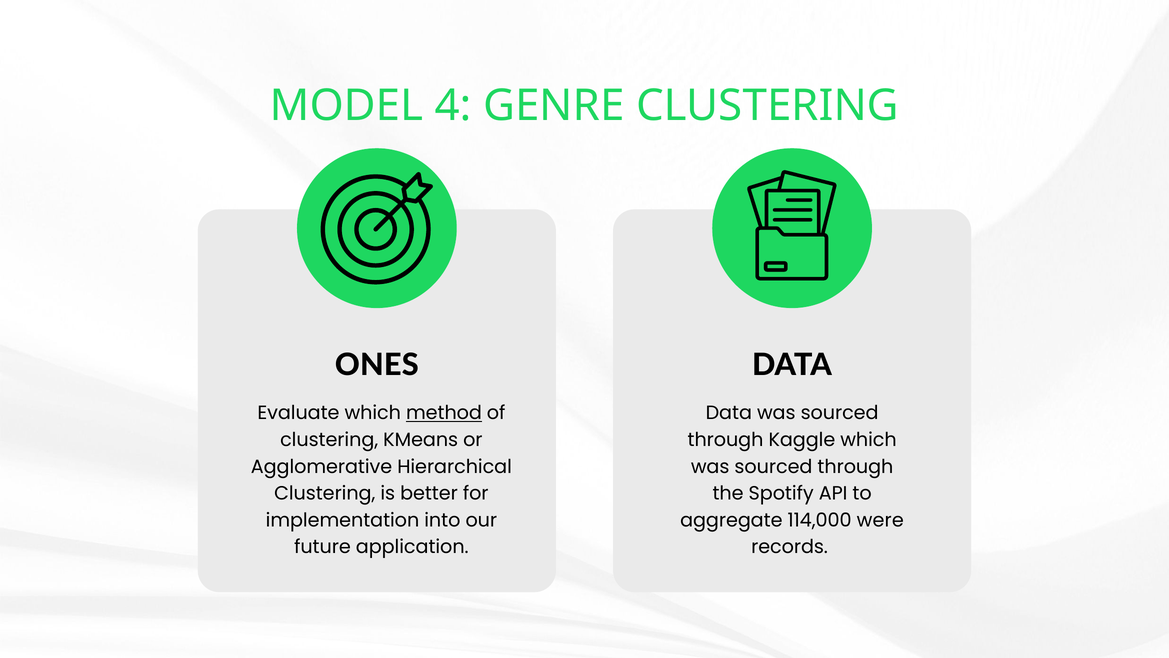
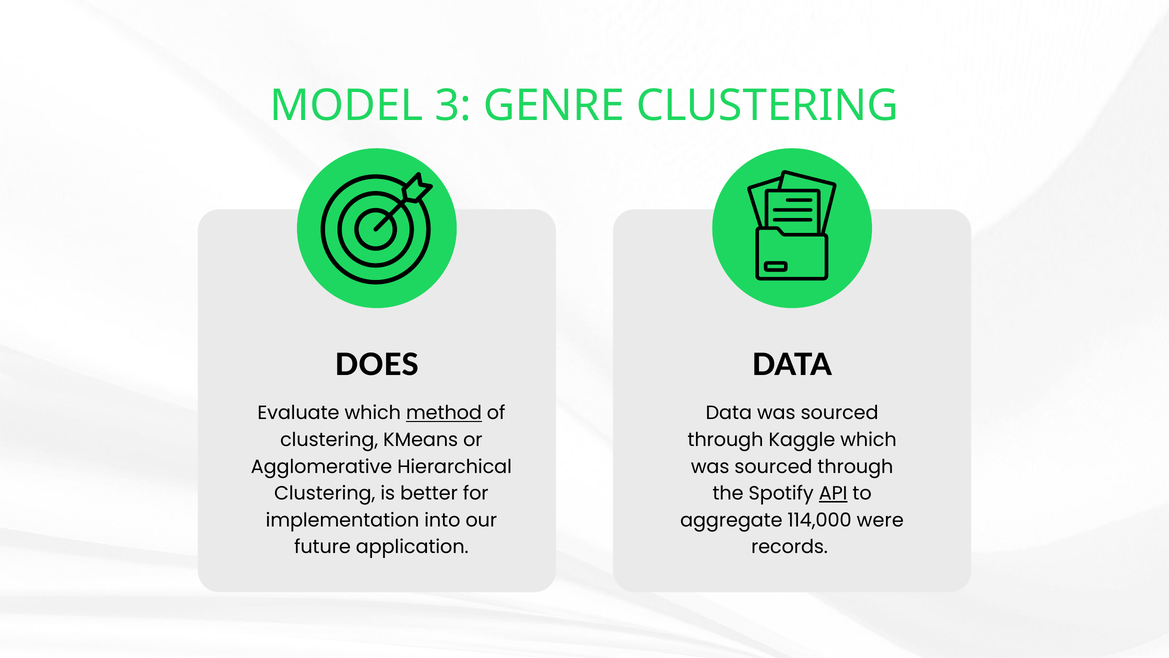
4: 4 -> 3 (453, 106)
ONES: ONES -> DOES (377, 365)
API underline: none -> present (833, 493)
